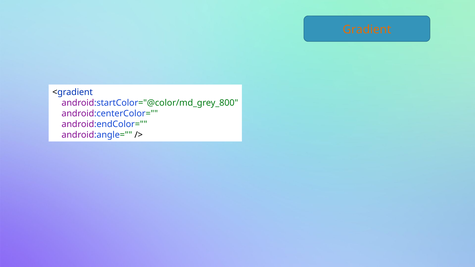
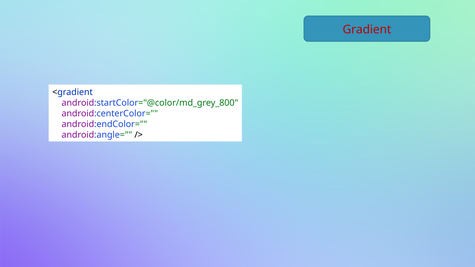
Gradient colour: orange -> red (367, 30)
